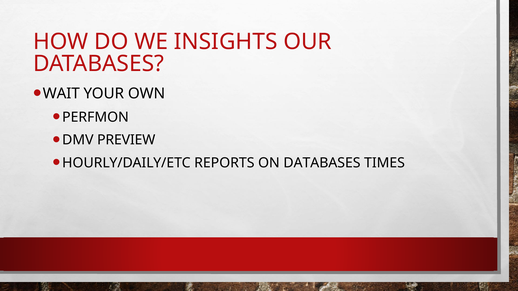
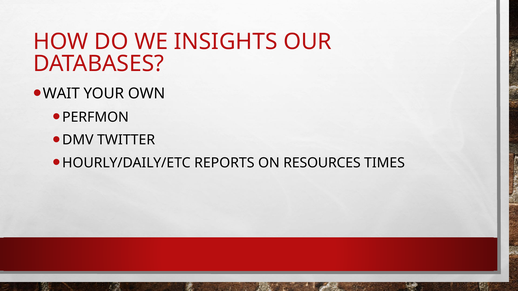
PREVIEW: PREVIEW -> TWITTER (126, 140)
ON DATABASES: DATABASES -> RESOURCES (322, 163)
